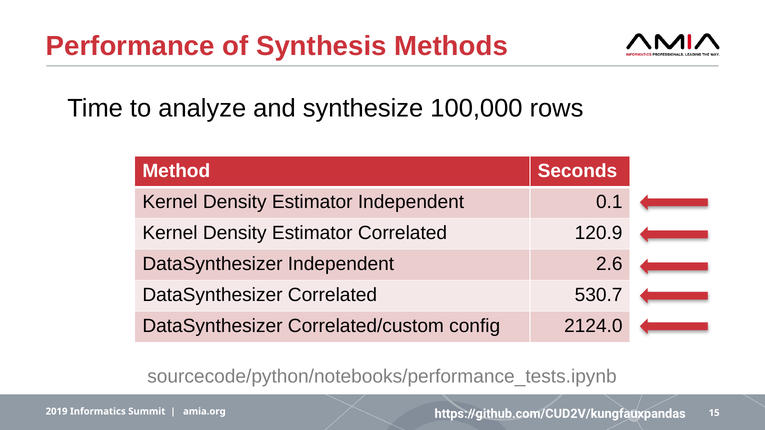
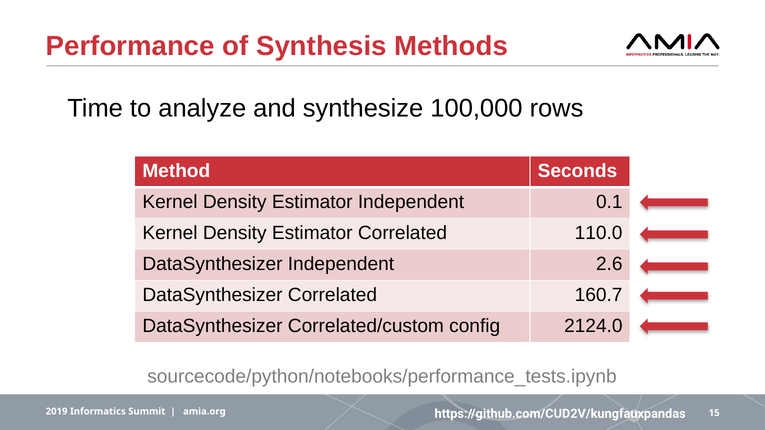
120.9: 120.9 -> 110.0 (599, 233)
530.7: 530.7 -> 160.7 (599, 295)
